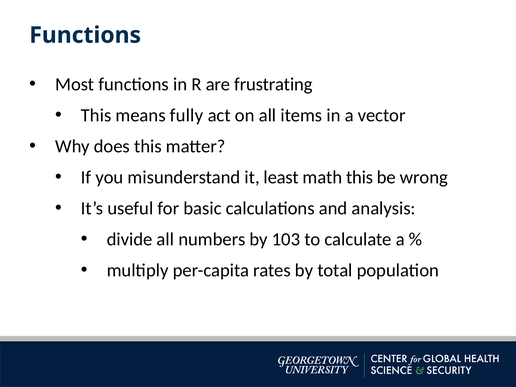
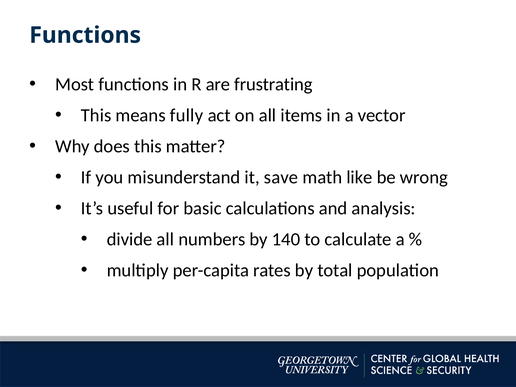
least: least -> save (281, 177)
math this: this -> like (359, 177)
103: 103 -> 140 (286, 239)
